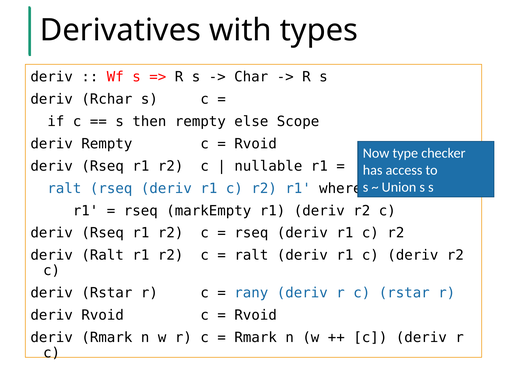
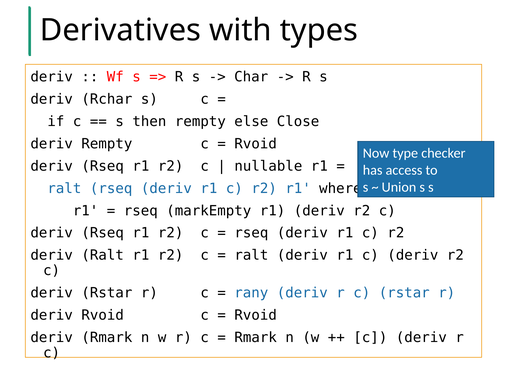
Scope: Scope -> Close (298, 121)
